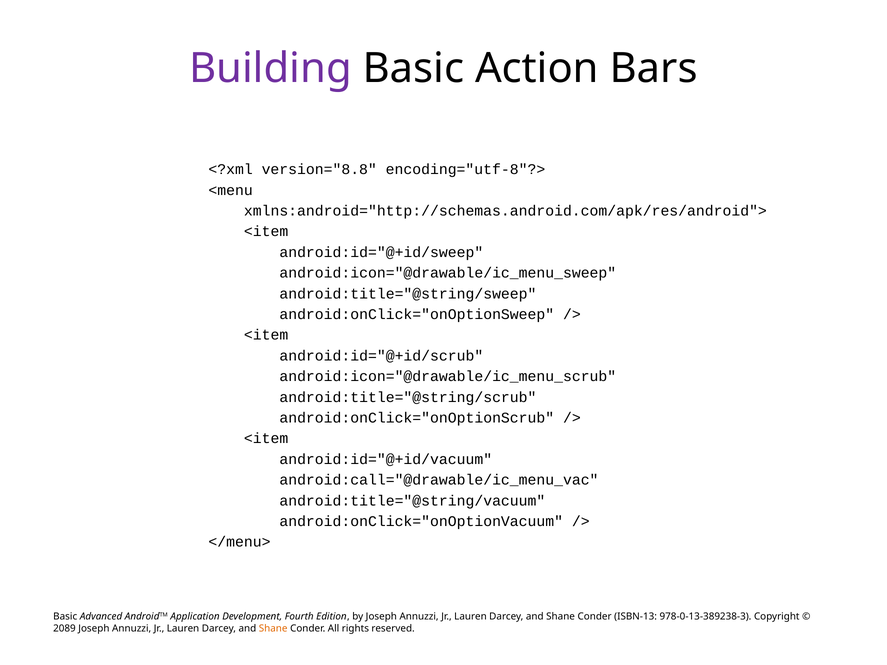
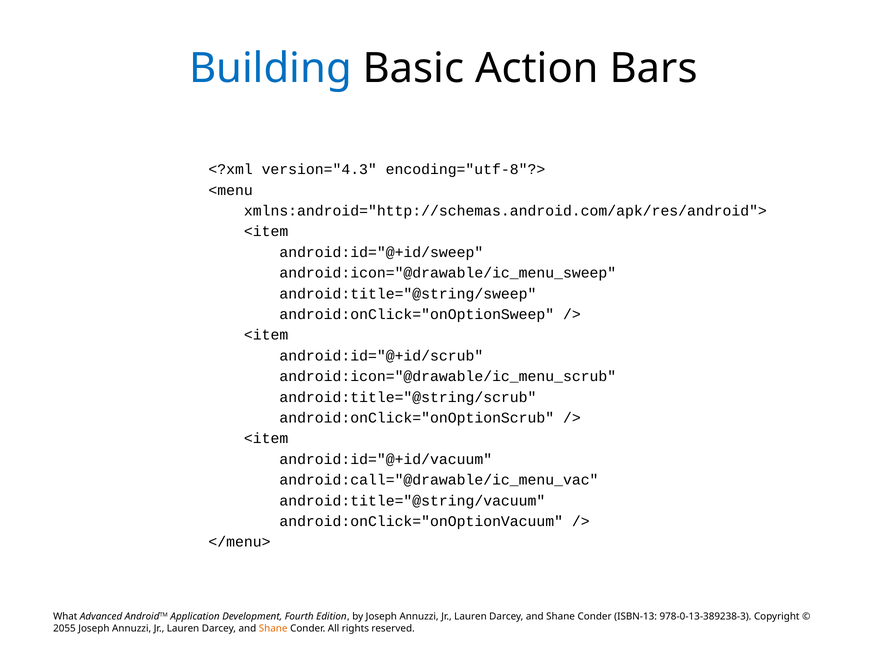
Building colour: purple -> blue (270, 69)
version="8.8: version="8.8 -> version="4.3 (319, 170)
Basic: Basic -> What (65, 617)
2089: 2089 -> 2055 (64, 629)
